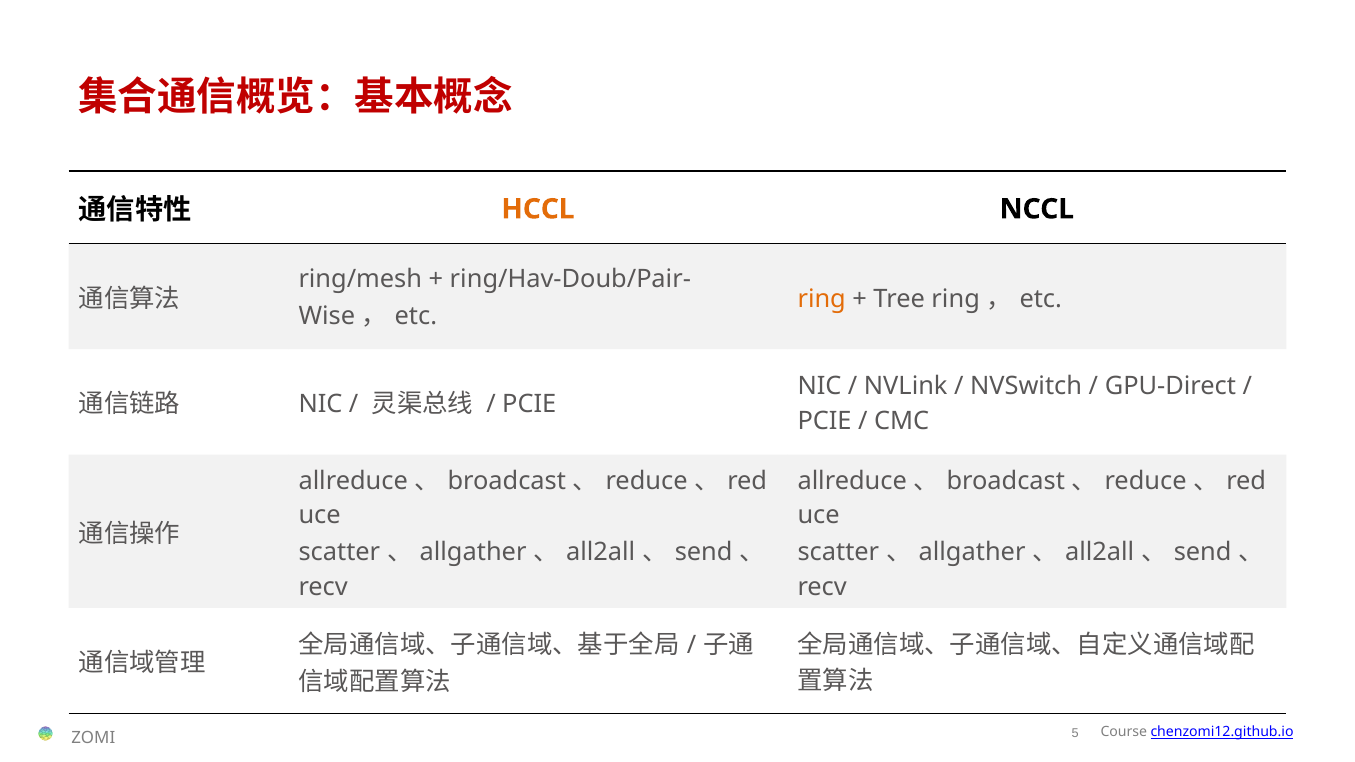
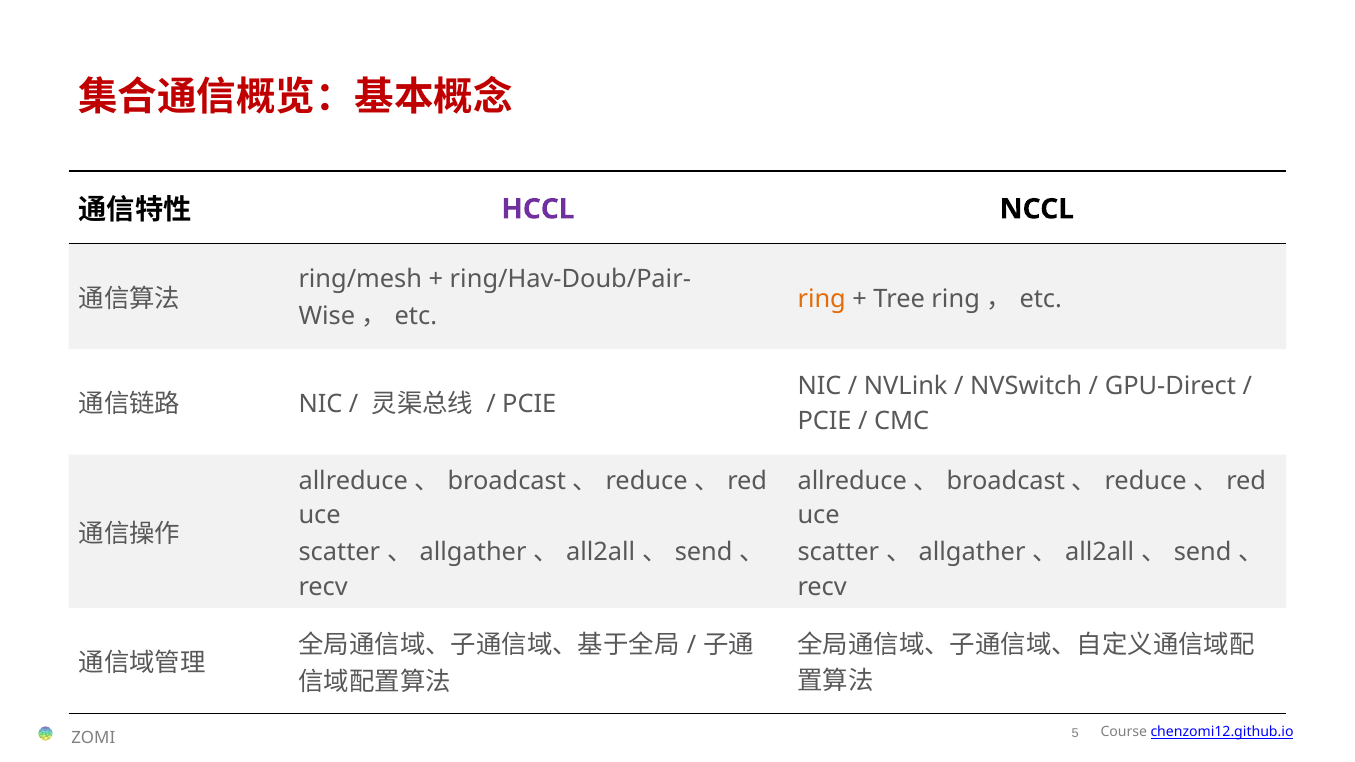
HCCL colour: orange -> purple (538, 209)
